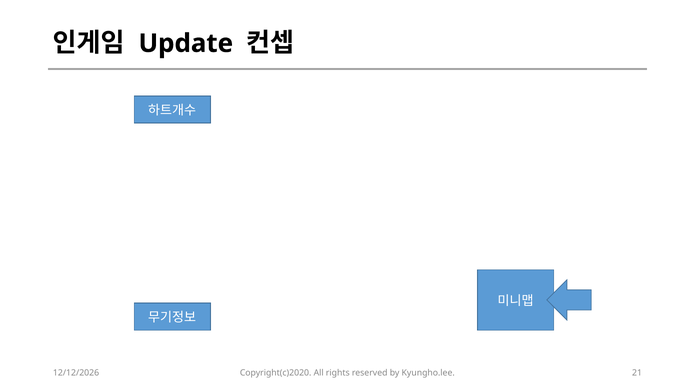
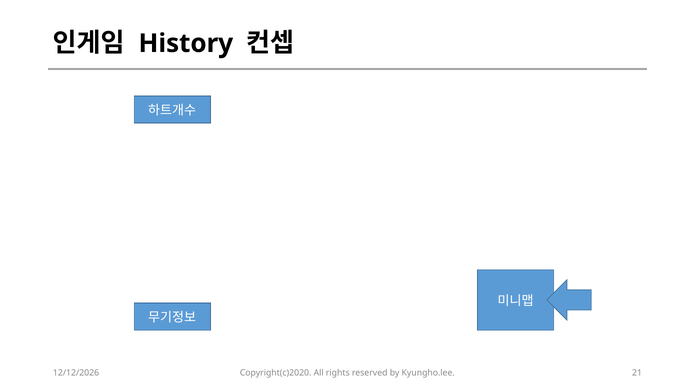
Update: Update -> History (186, 43)
